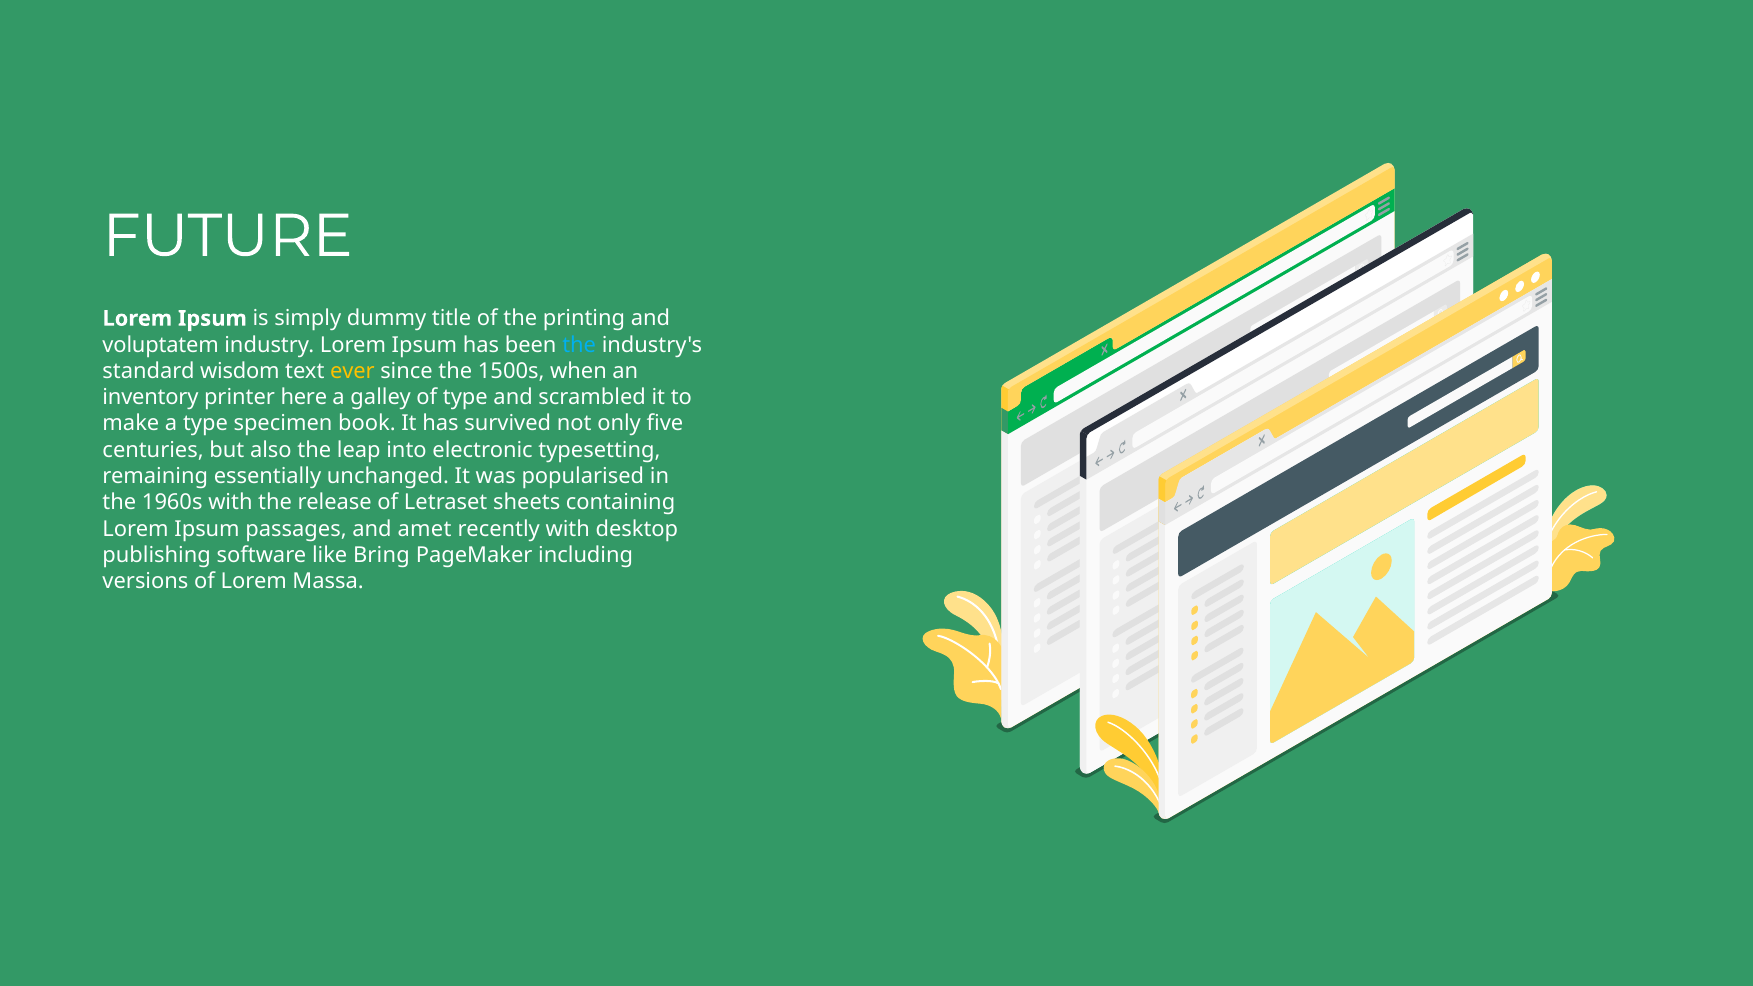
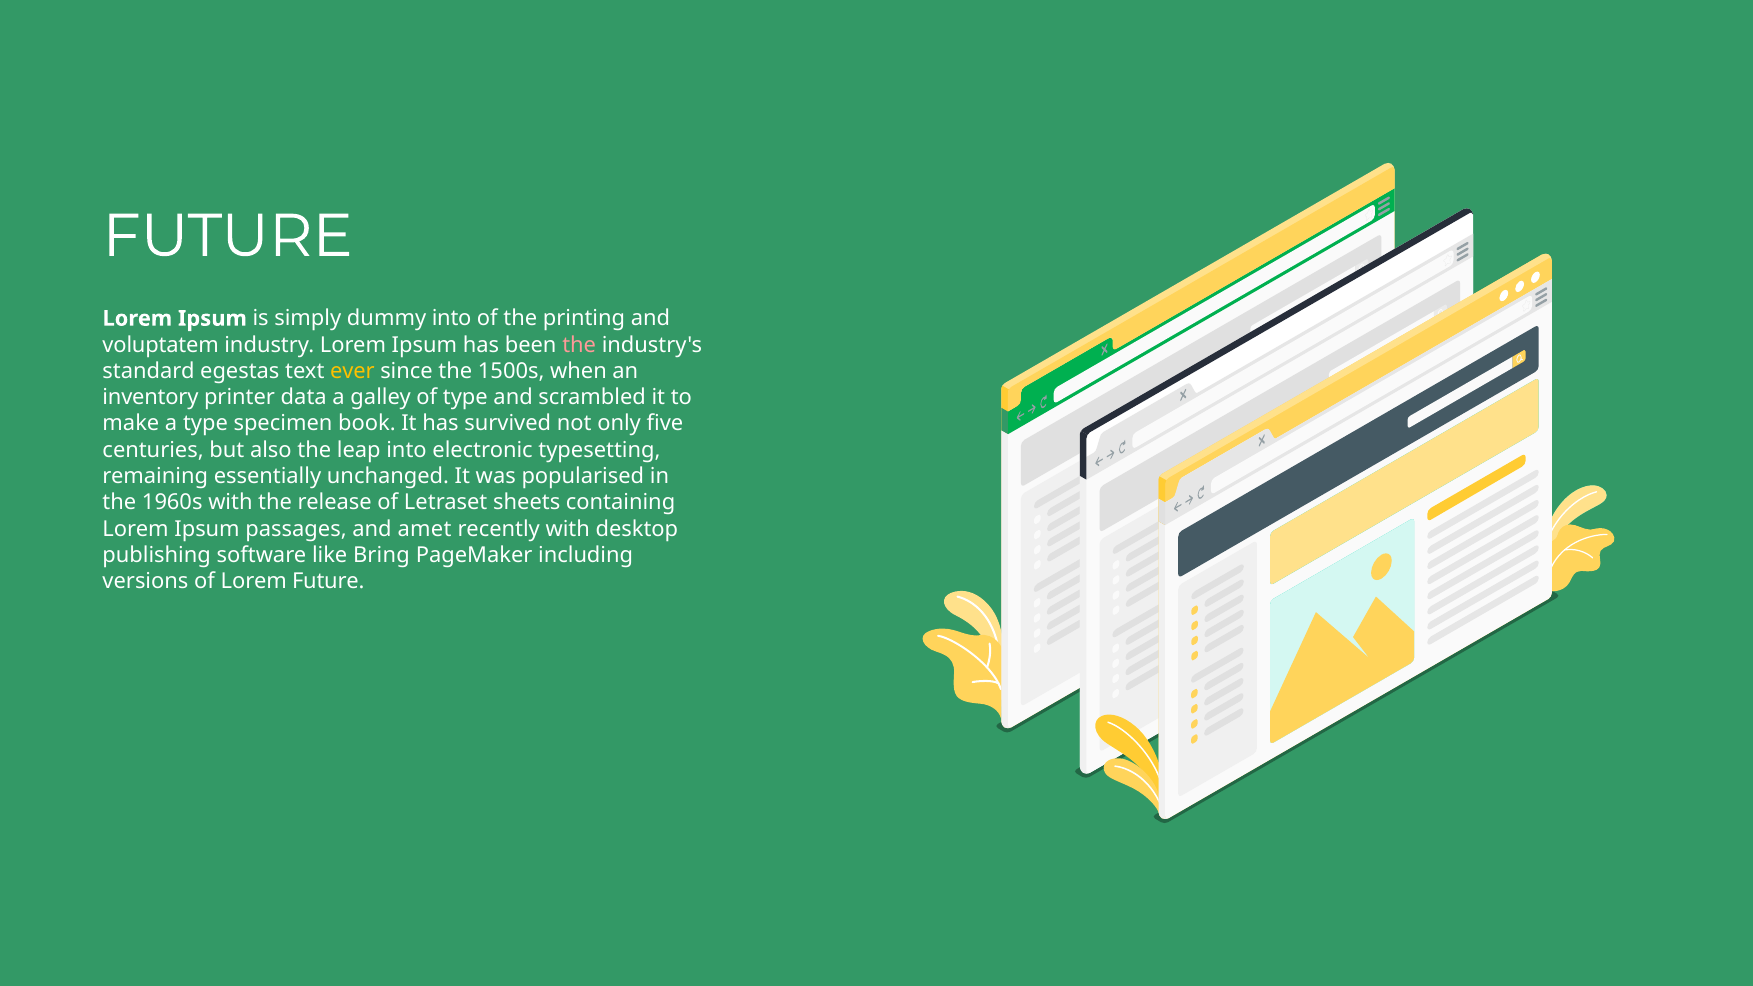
dummy title: title -> into (452, 319)
the colour: light blue -> pink (579, 345)
wisdom: wisdom -> egestas (240, 371)
here: here -> data (304, 397)
Lorem Massa: Massa -> Future (328, 581)
